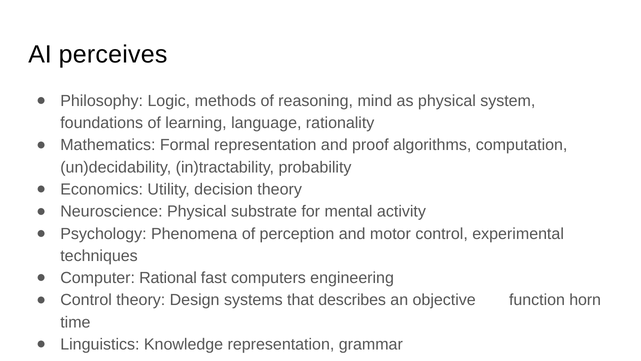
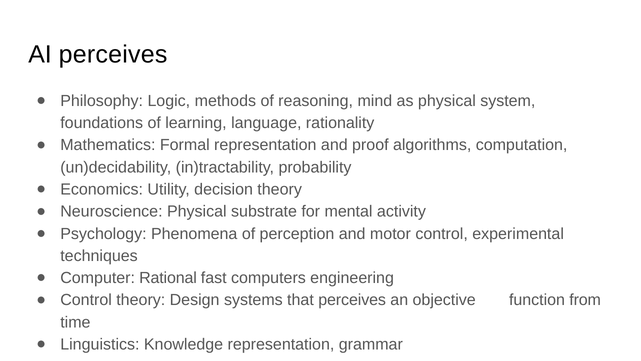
that describes: describes -> perceives (352, 300)
horn: horn -> from (585, 300)
